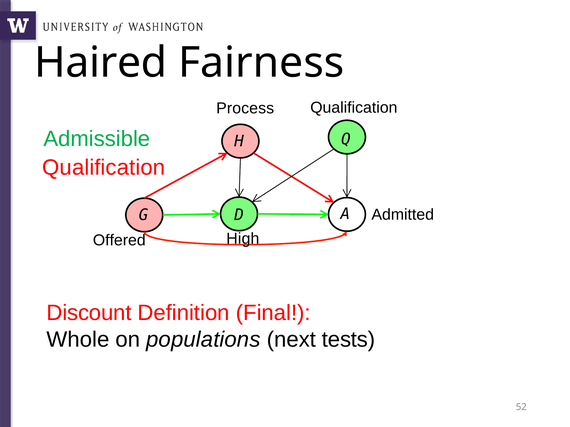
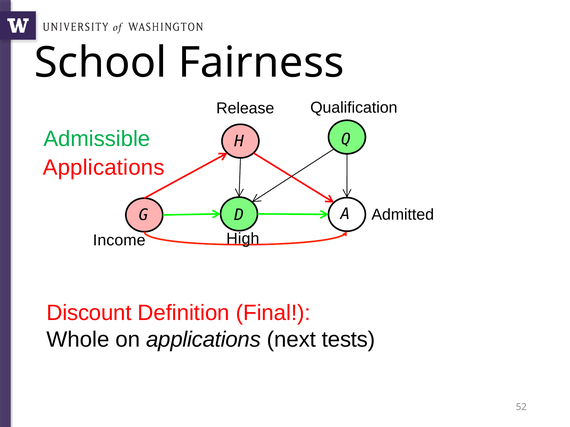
Haired: Haired -> School (101, 63)
Process: Process -> Release (245, 108)
Qualification: Qualification -> Applications (104, 168)
Offered: Offered -> Income (119, 241)
on populations: populations -> applications (204, 340)
